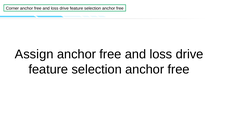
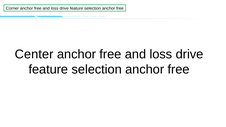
Assign: Assign -> Center (34, 54)
